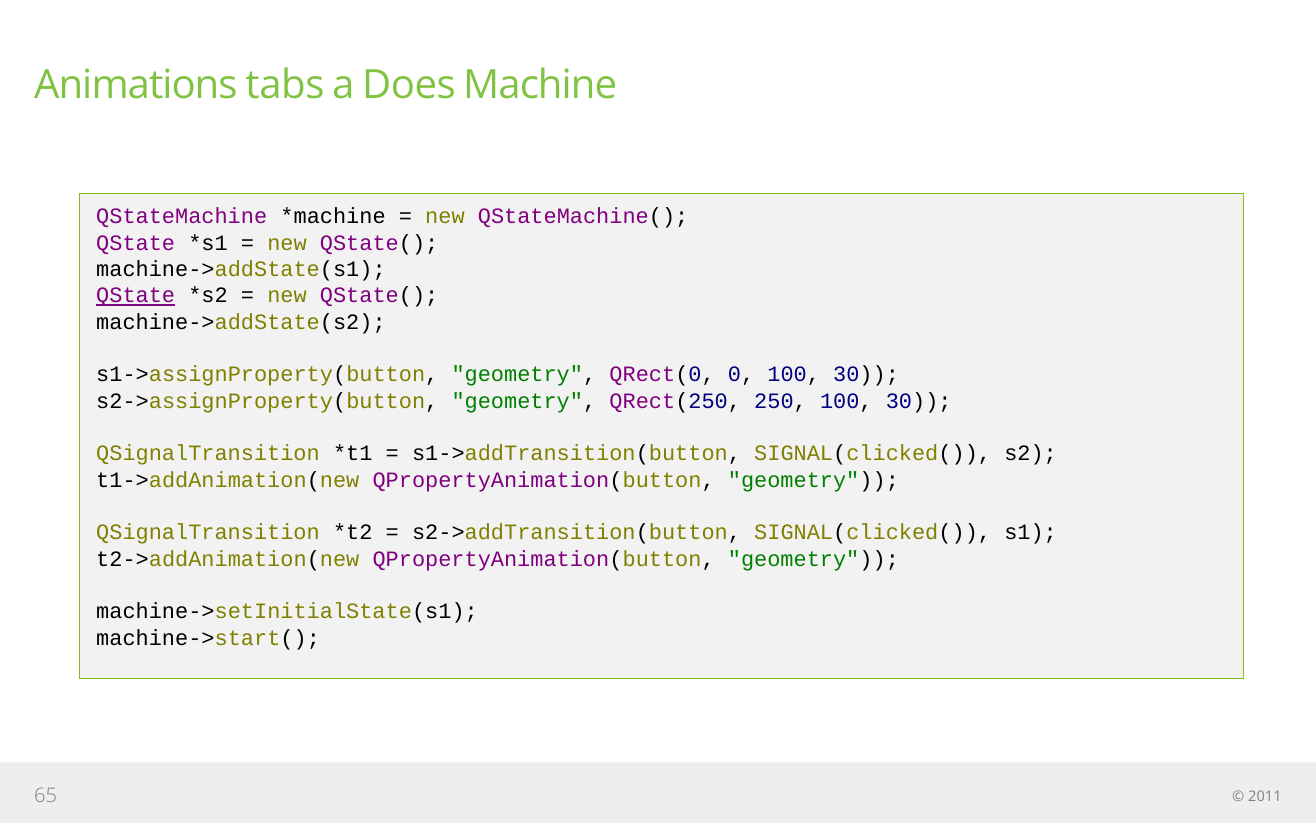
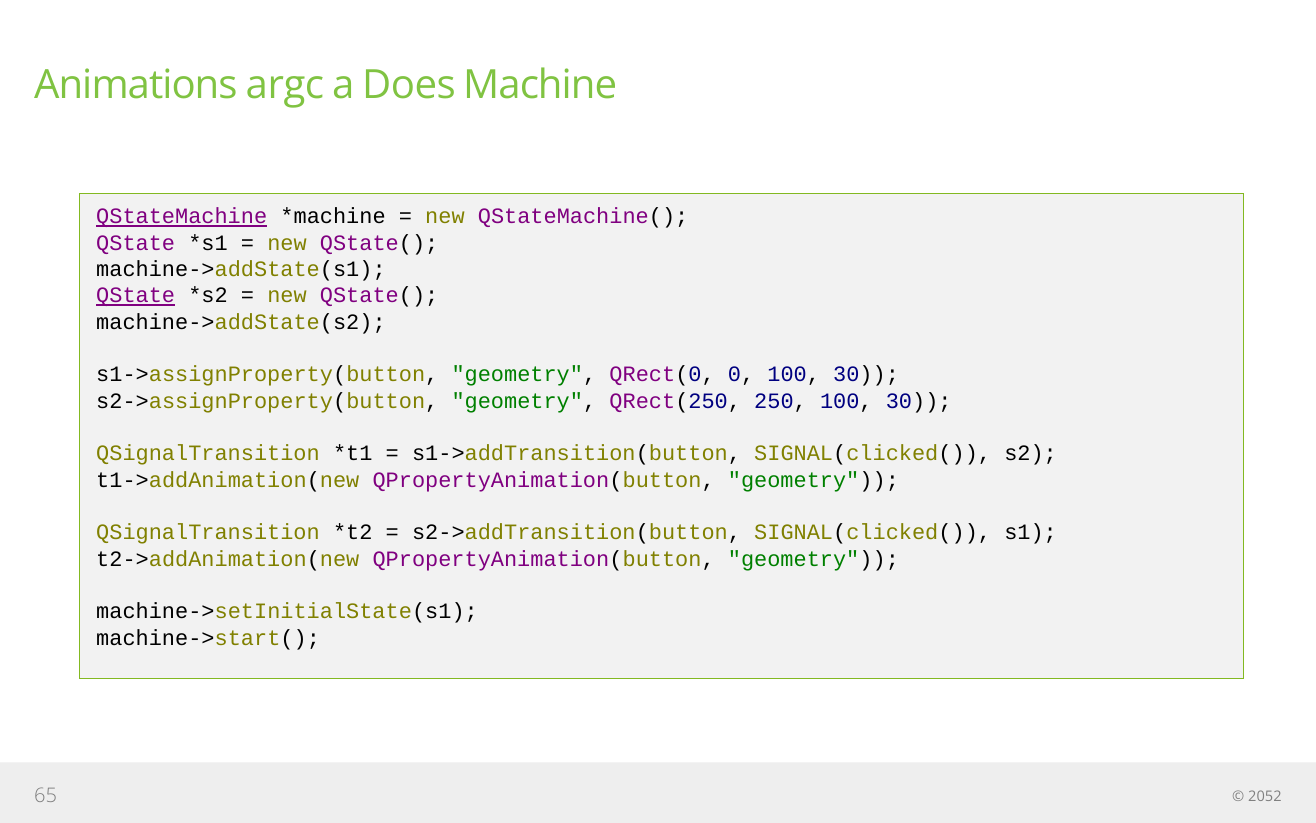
tabs: tabs -> argc (285, 85)
QStateMachine underline: none -> present (182, 216)
2011: 2011 -> 2052 (1265, 796)
